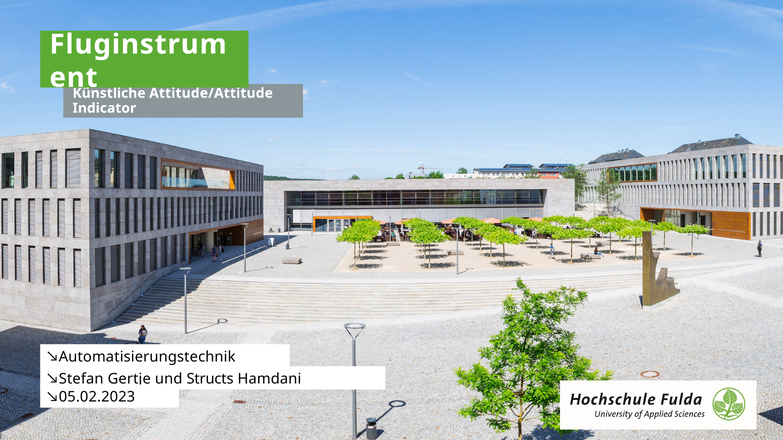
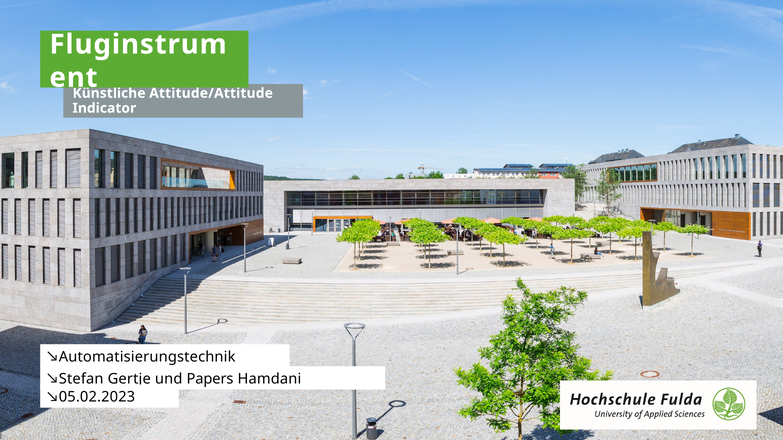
Structs: Structs -> Papers (210, 379)
